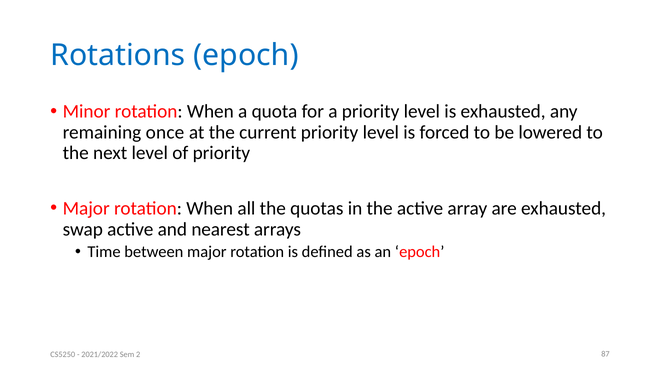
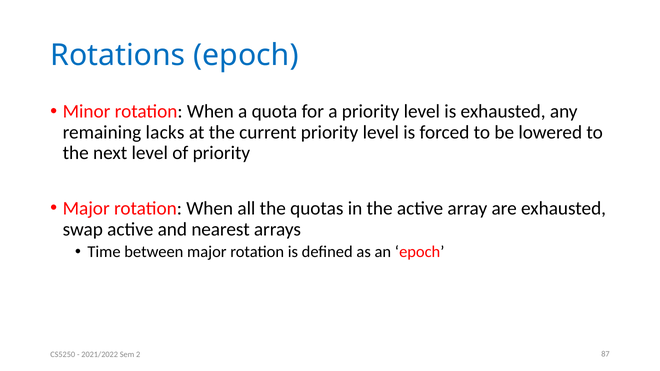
once: once -> lacks (165, 132)
